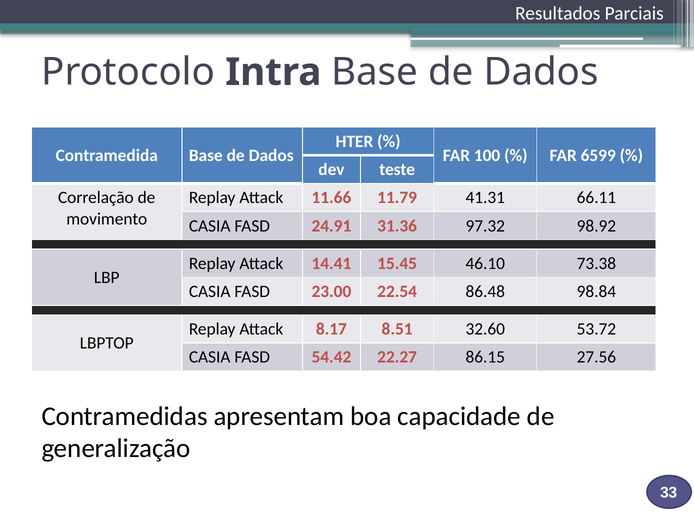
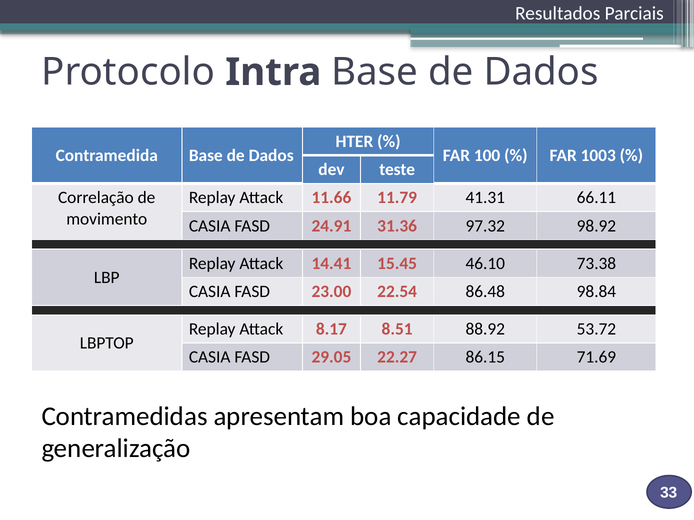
6599: 6599 -> 1003 (598, 156)
32.60: 32.60 -> 88.92 (485, 329)
54.42: 54.42 -> 29.05 (331, 357)
27.56: 27.56 -> 71.69 (596, 357)
